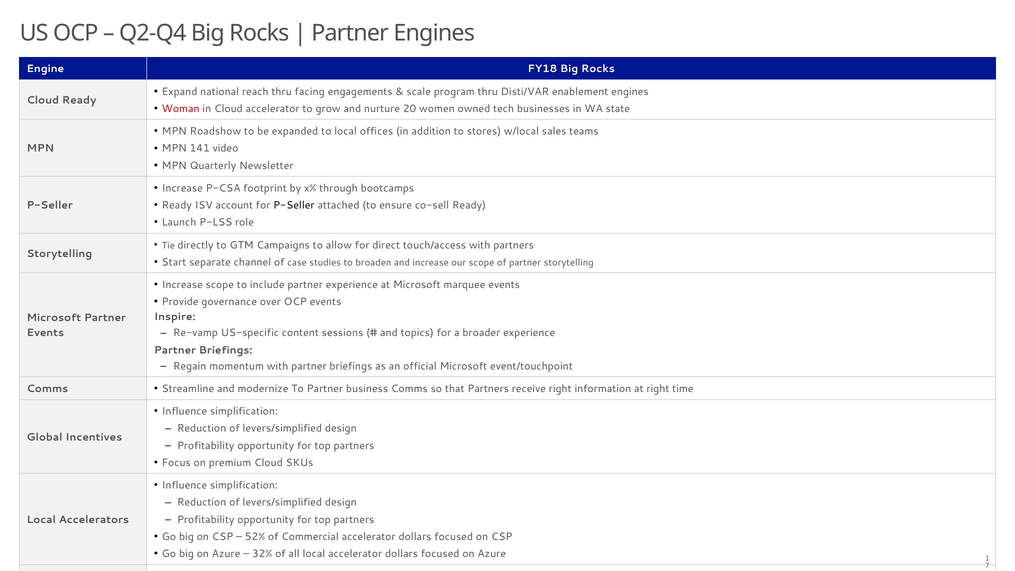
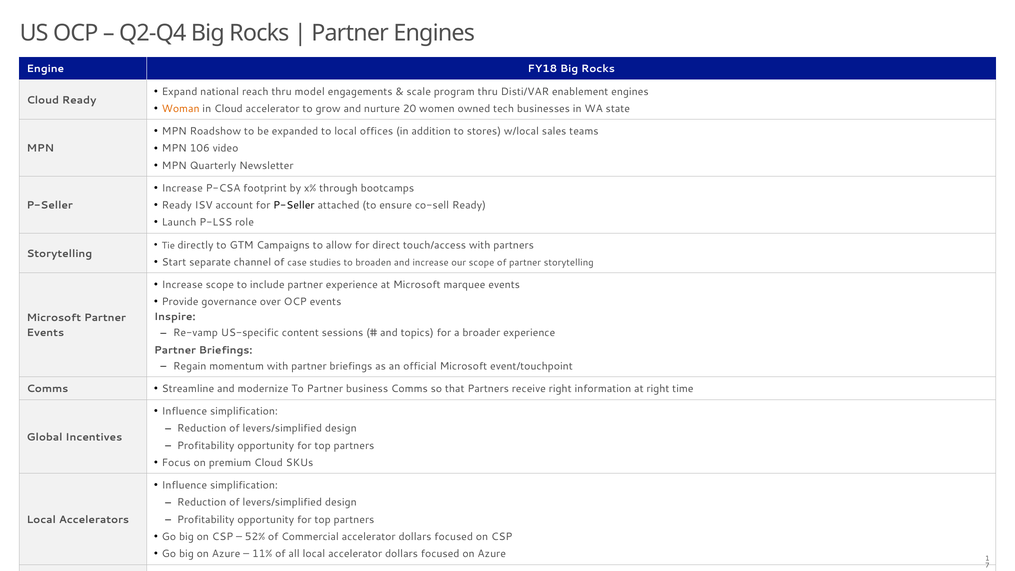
facing: facing -> model (310, 92)
Woman colour: red -> orange (181, 109)
141: 141 -> 106 (200, 148)
32%: 32% -> 11% (262, 554)
